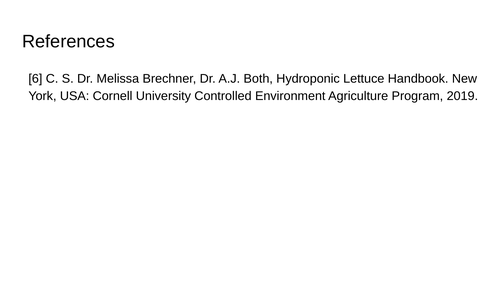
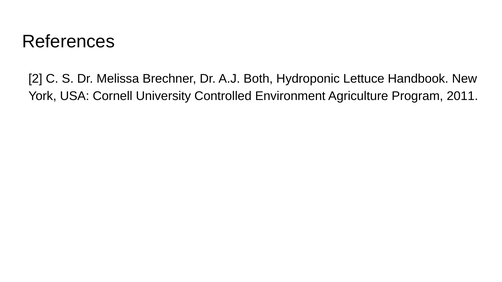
6: 6 -> 2 (35, 79)
2019: 2019 -> 2011 (462, 96)
